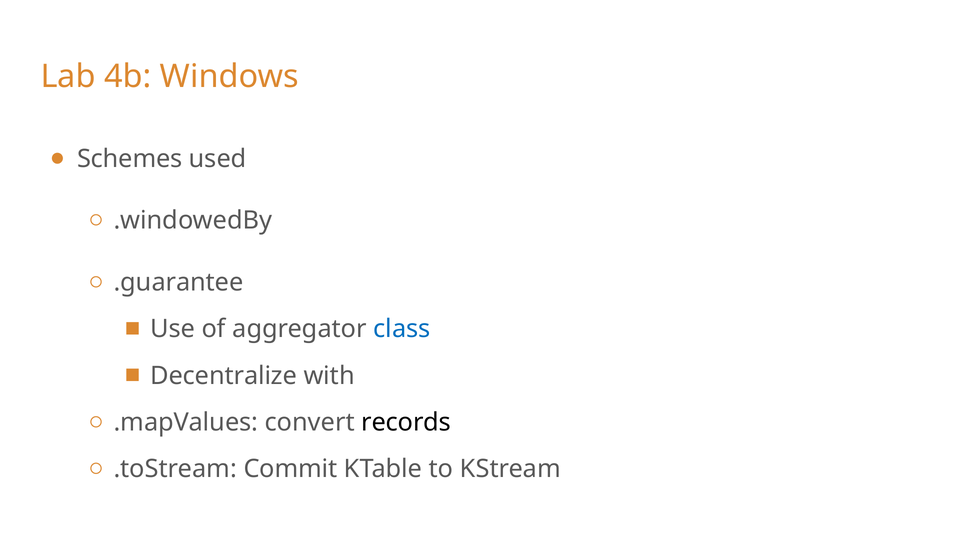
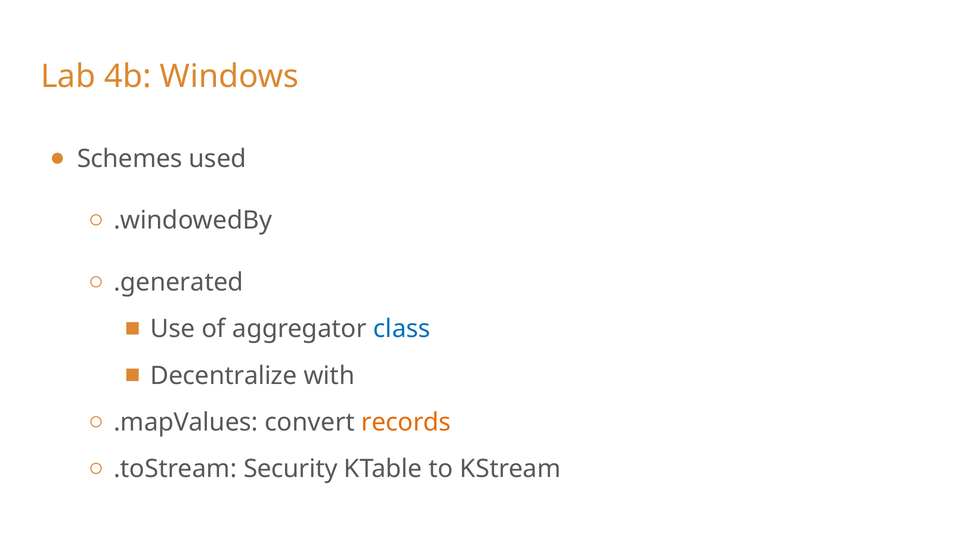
.guarantee: .guarantee -> .generated (179, 283)
records colour: black -> orange (406, 423)
Commit: Commit -> Security (290, 469)
